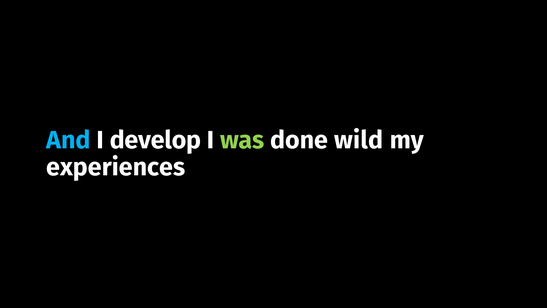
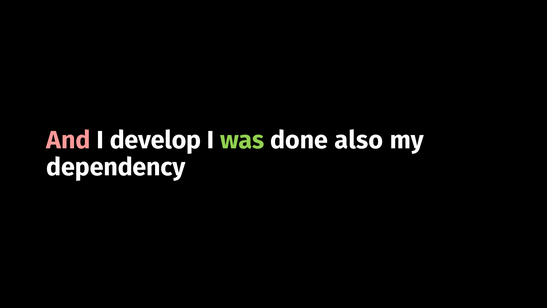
And colour: light blue -> pink (68, 140)
wild: wild -> also (359, 140)
experiences: experiences -> dependency (116, 167)
